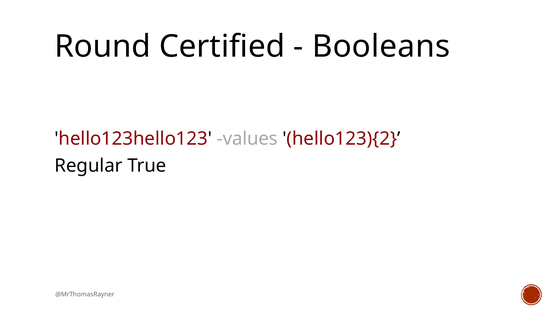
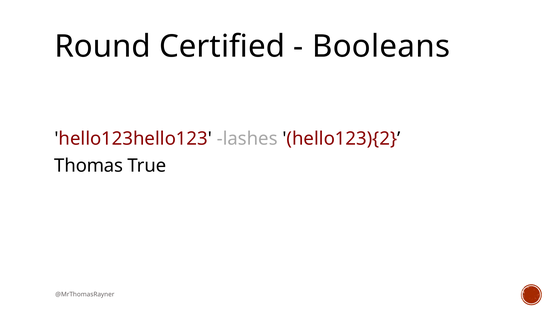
values: values -> lashes (247, 139)
Regular: Regular -> Thomas (89, 166)
